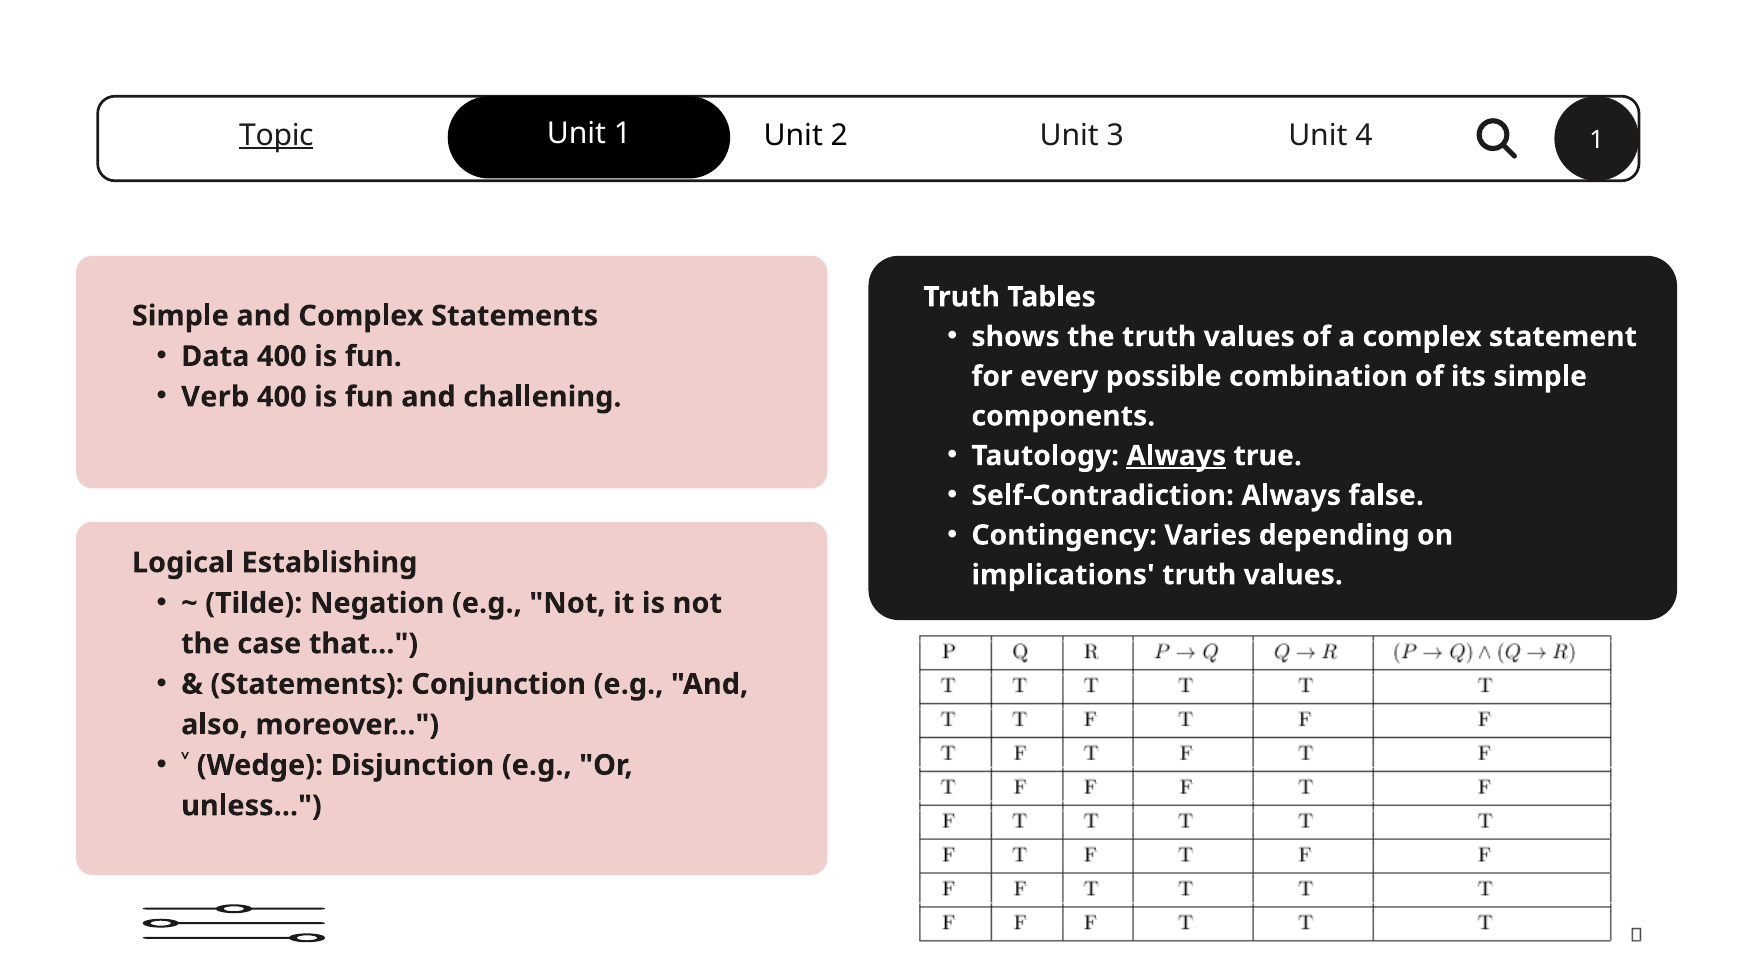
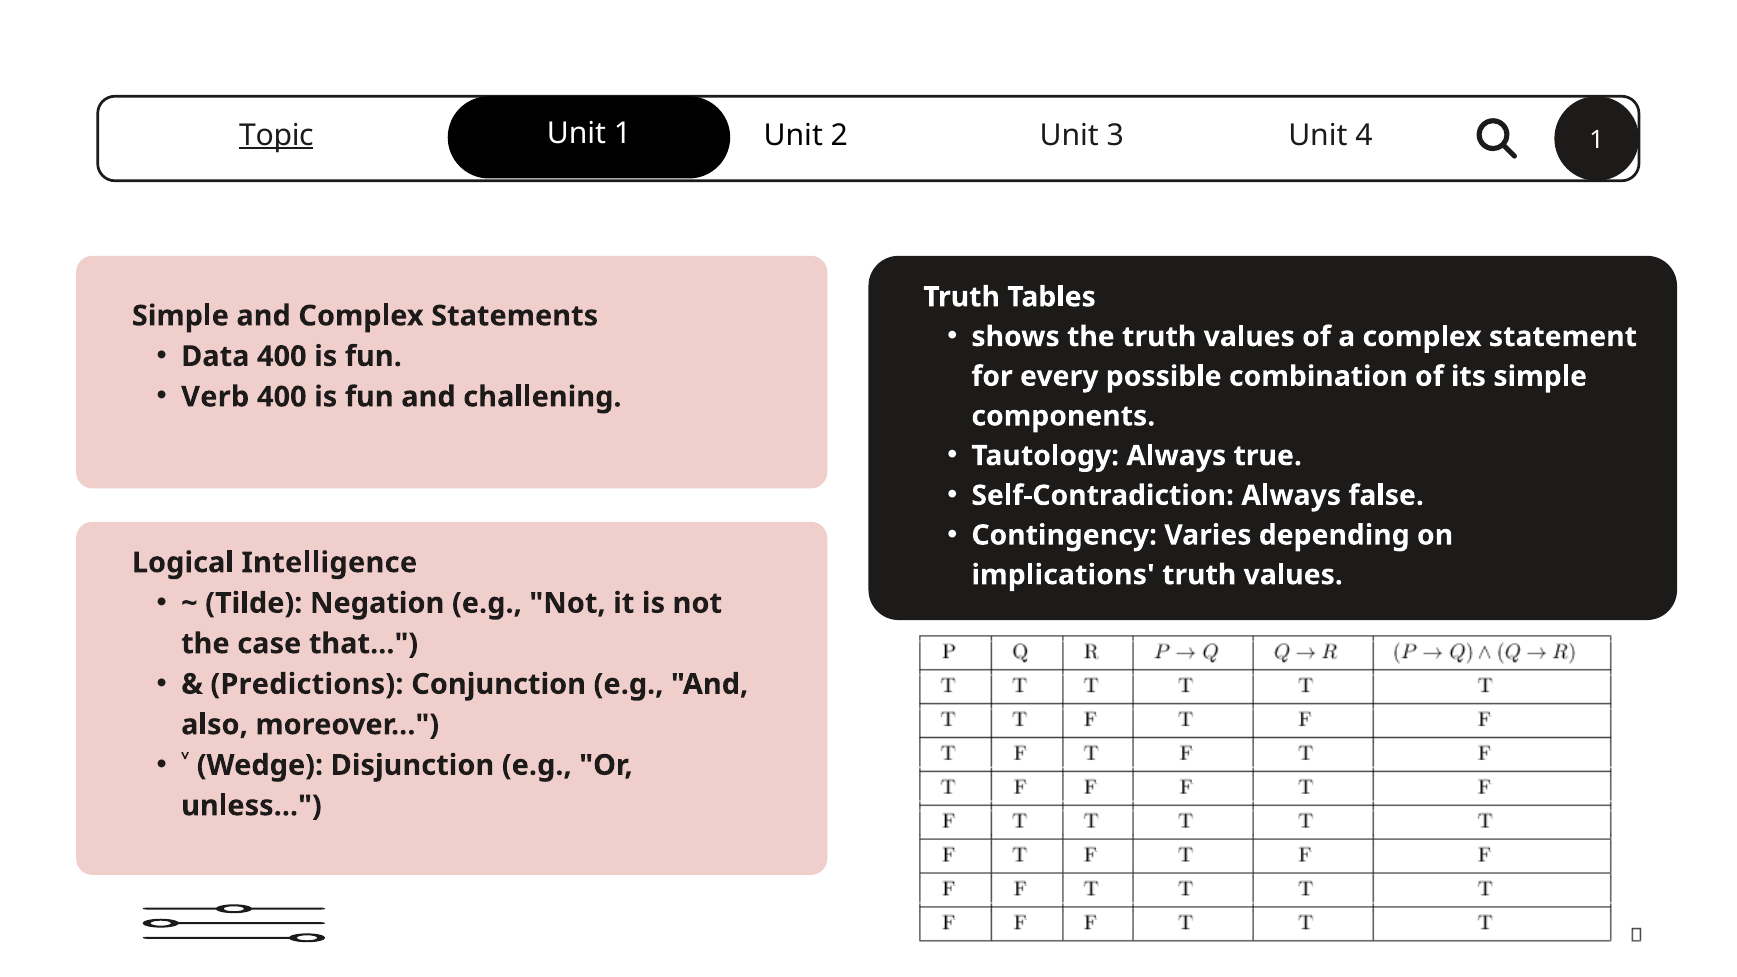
Always underline: present -> none (1176, 456)
Establishing: Establishing -> Intelligence (329, 563)
Statements: Statements -> Predictions (307, 684)
